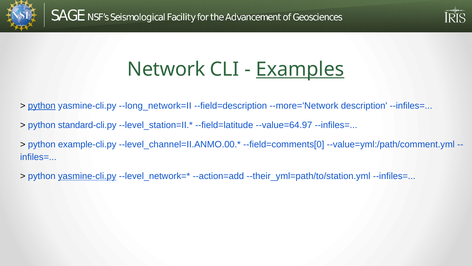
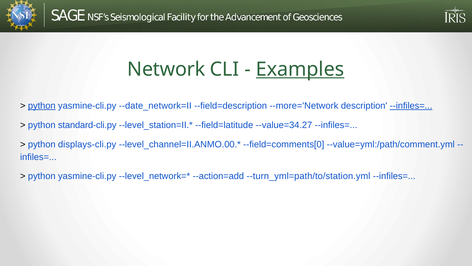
--long_network=II: --long_network=II -> --date_network=II (155, 106)
--infiles= underline: none -> present (411, 106)
--value=64.97: --value=64.97 -> --value=34.27 (284, 125)
example-cli.py: example-cli.py -> displays-cli.py (87, 144)
yasmine-cli.py underline: present -> none (87, 176)
--their_yml=path/to/station.yml: --their_yml=path/to/station.yml -> --turn_yml=path/to/station.yml (308, 176)
